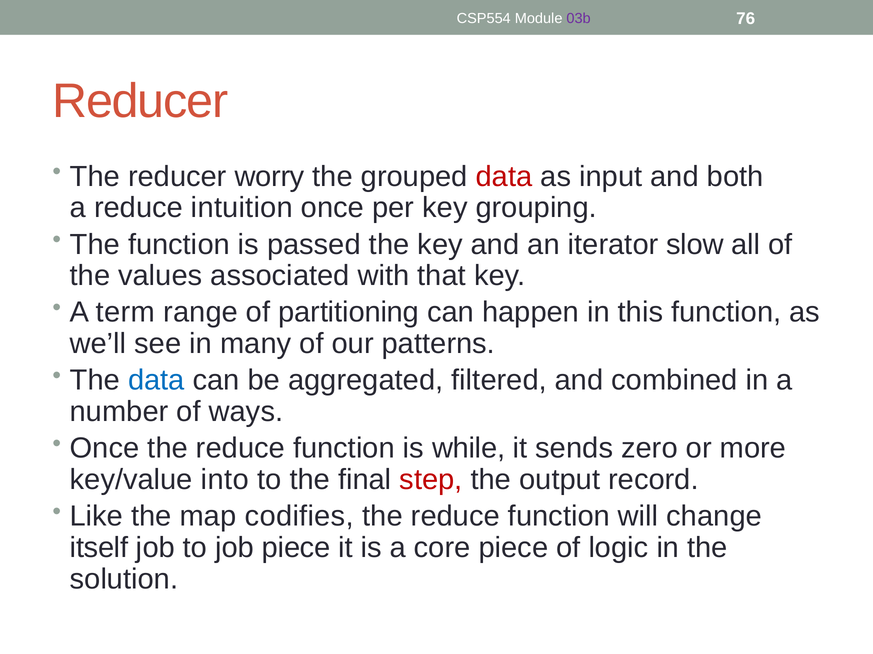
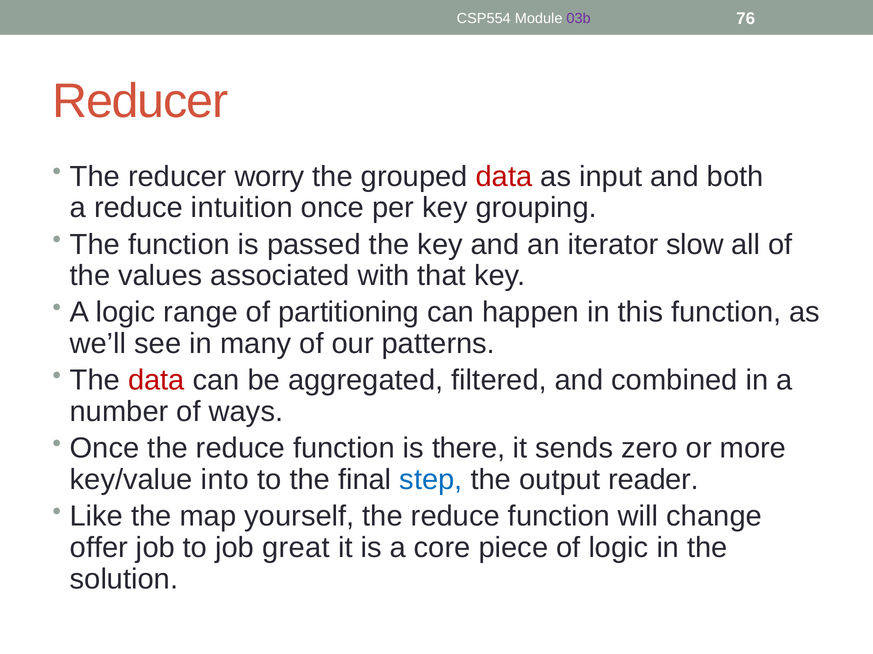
A term: term -> logic (126, 313)
data colour: blue -> red (156, 381)
while: while -> there (469, 449)
step colour: red -> blue (431, 480)
record: record -> reader (654, 480)
codifies: codifies -> yourself (299, 517)
itself: itself -> offer (99, 548)
job piece: piece -> great (296, 548)
